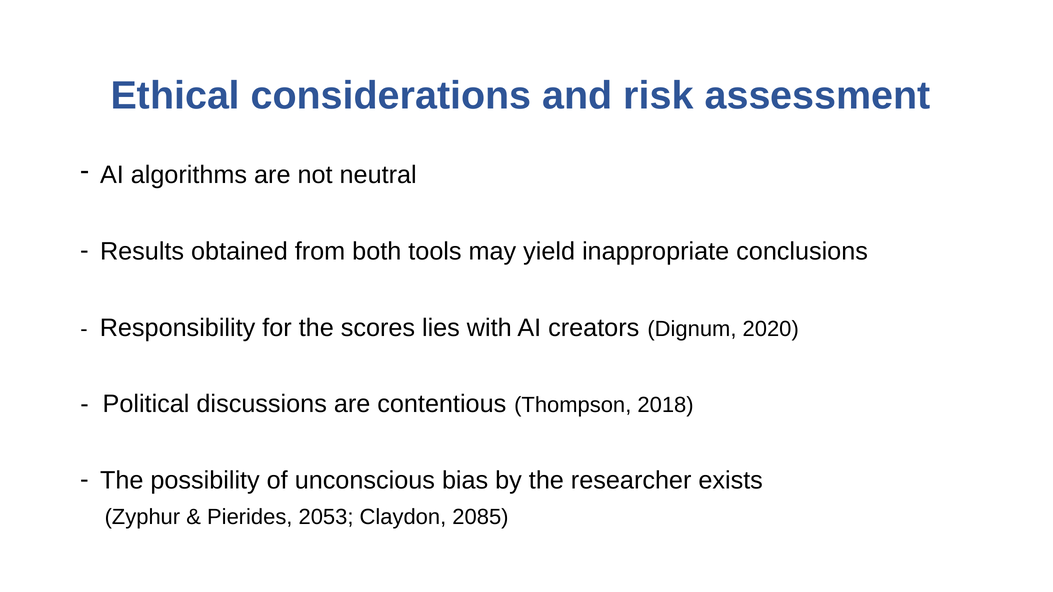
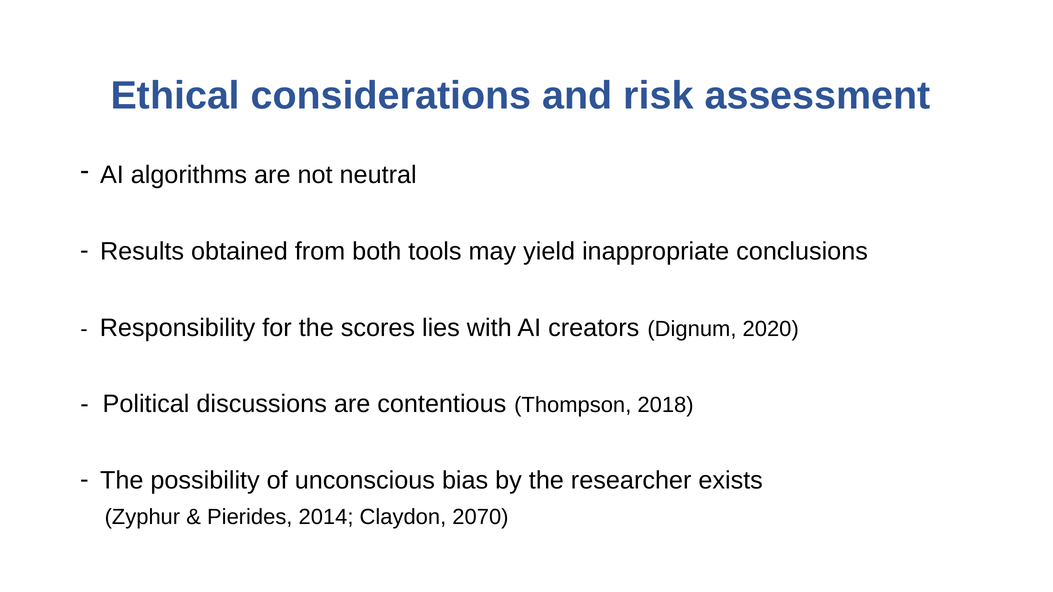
2053: 2053 -> 2014 (326, 517)
2085: 2085 -> 2070 (480, 517)
